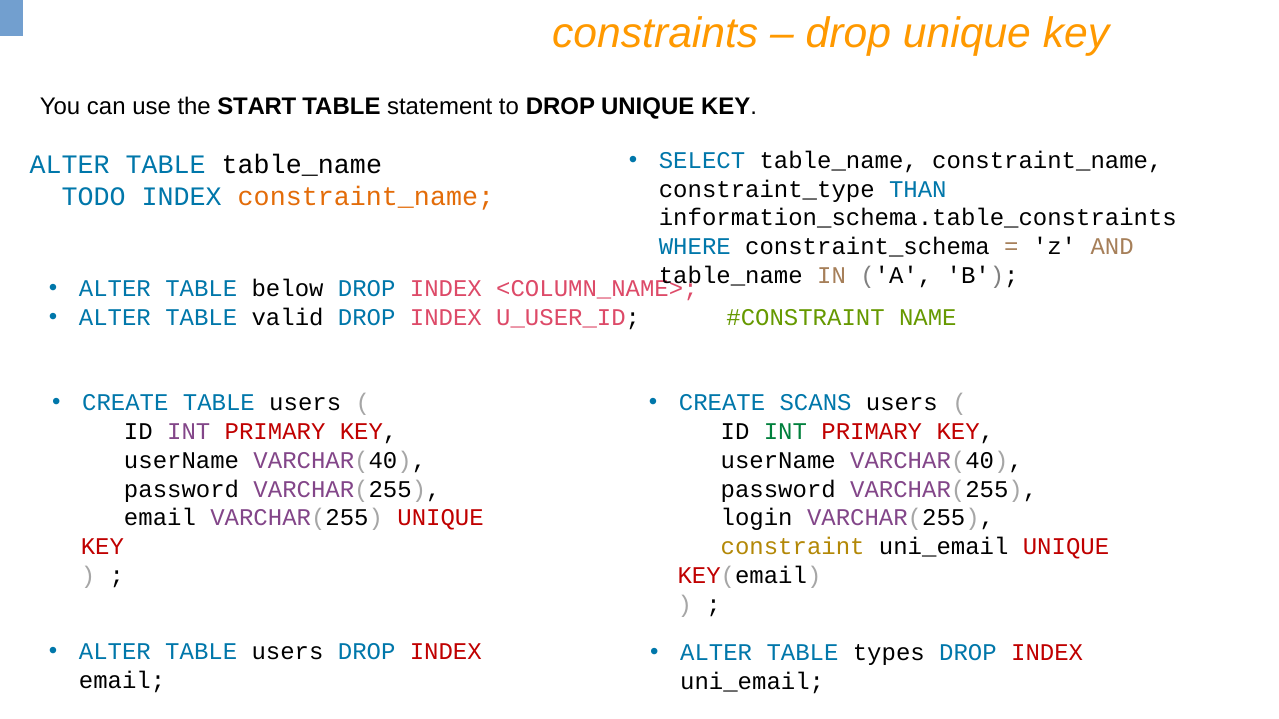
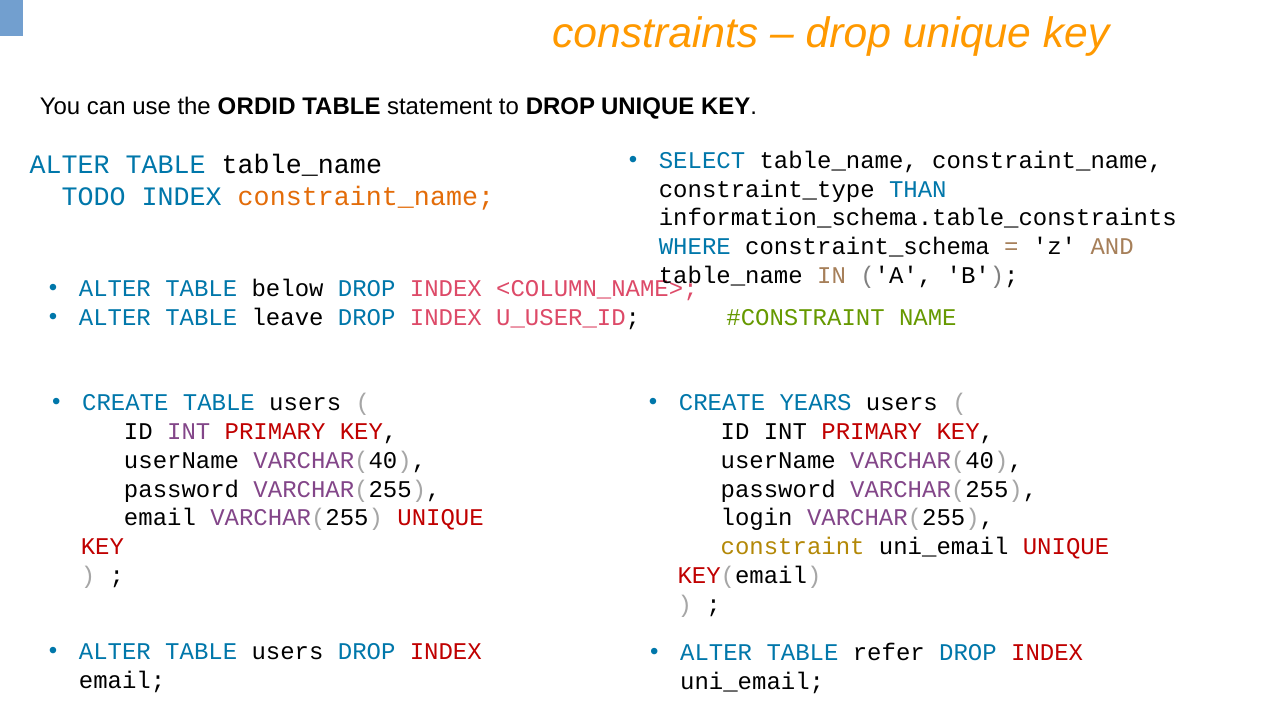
START: START -> ORDID (257, 107)
valid: valid -> leave (288, 318)
SCANS: SCANS -> YEARS (816, 403)
INT colour: green -> black (785, 432)
types: types -> refer (889, 653)
